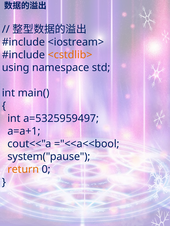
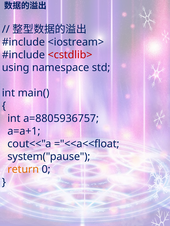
<cstdlib> colour: orange -> red (70, 55)
a=5325959497: a=5325959497 -> a=8805936757 (61, 119)
="<<a<<bool: ="<<a<<bool -> ="<<a<<float (87, 144)
